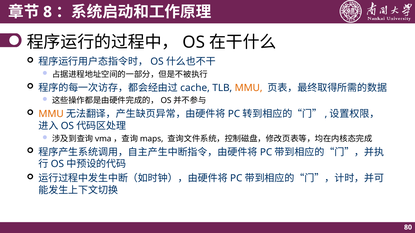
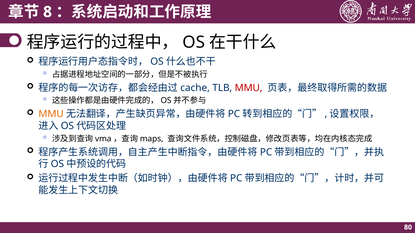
MMU colour: orange -> red (249, 88)
